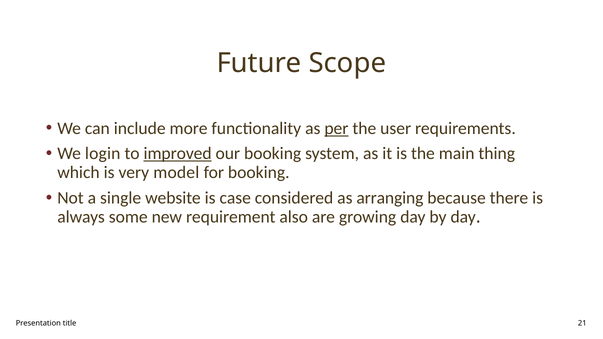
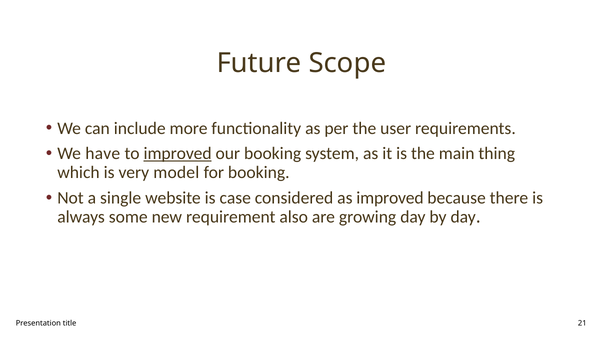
per underline: present -> none (336, 128)
login: login -> have (103, 154)
as arranging: arranging -> improved (390, 198)
